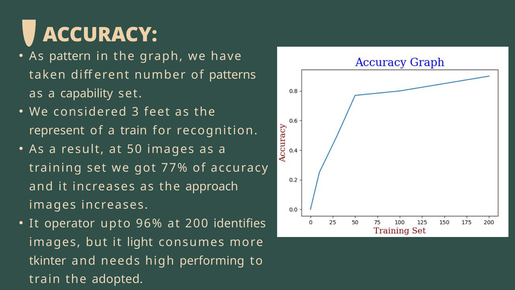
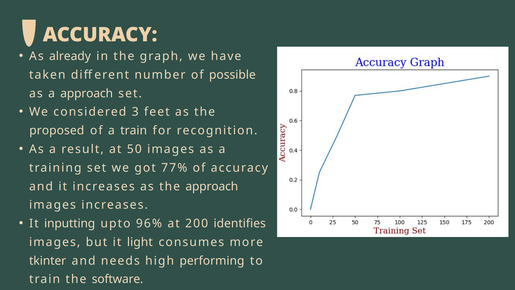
pattern: pattern -> already (70, 56)
patterns: patterns -> possible (232, 75)
a capability: capability -> approach (87, 93)
represent: represent -> proposed (57, 130)
operator: operator -> inputting (70, 223)
adopted: adopted -> software (118, 279)
